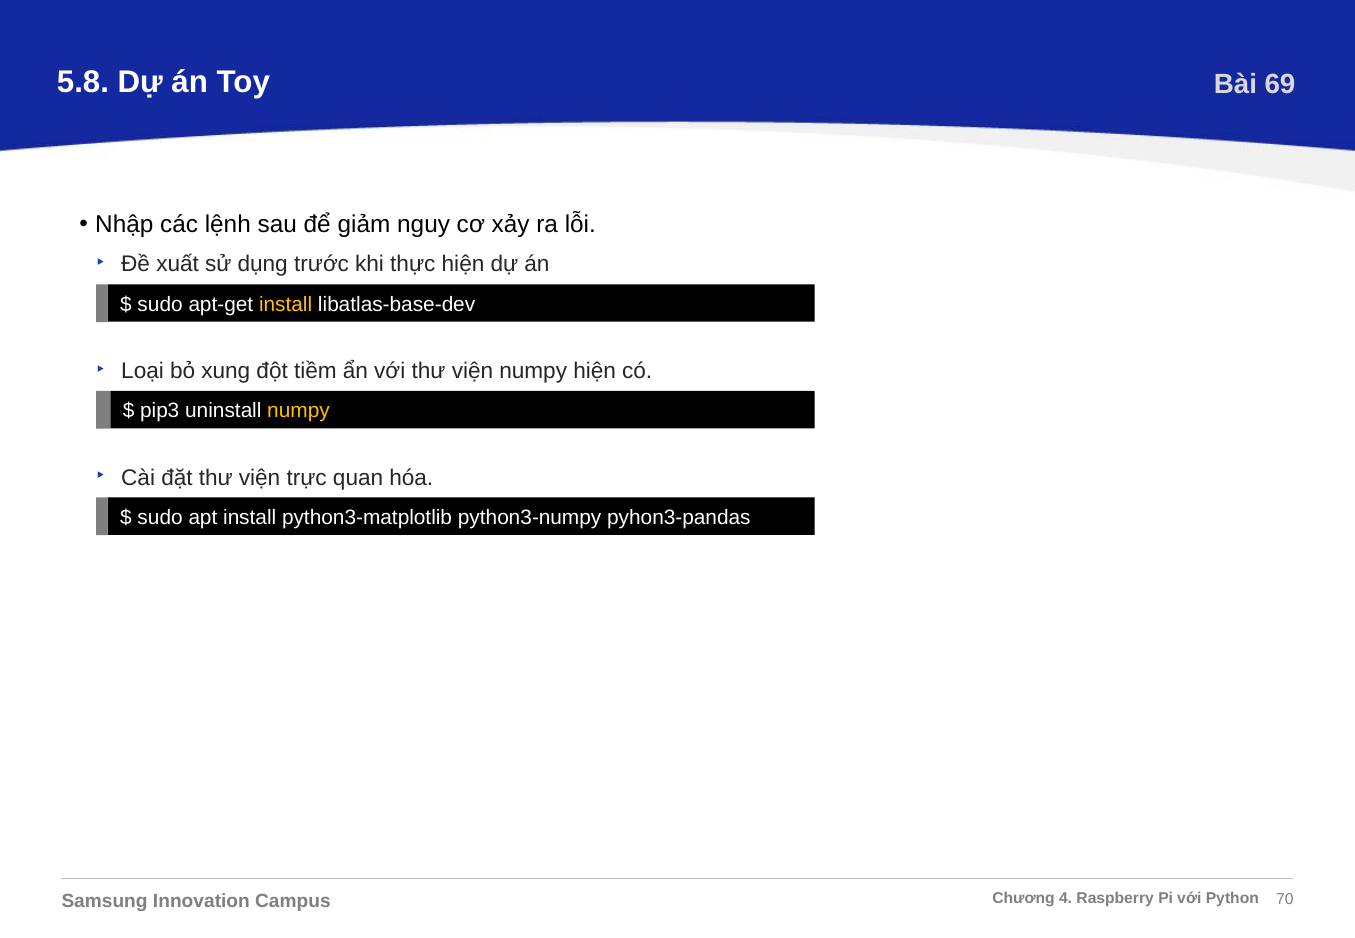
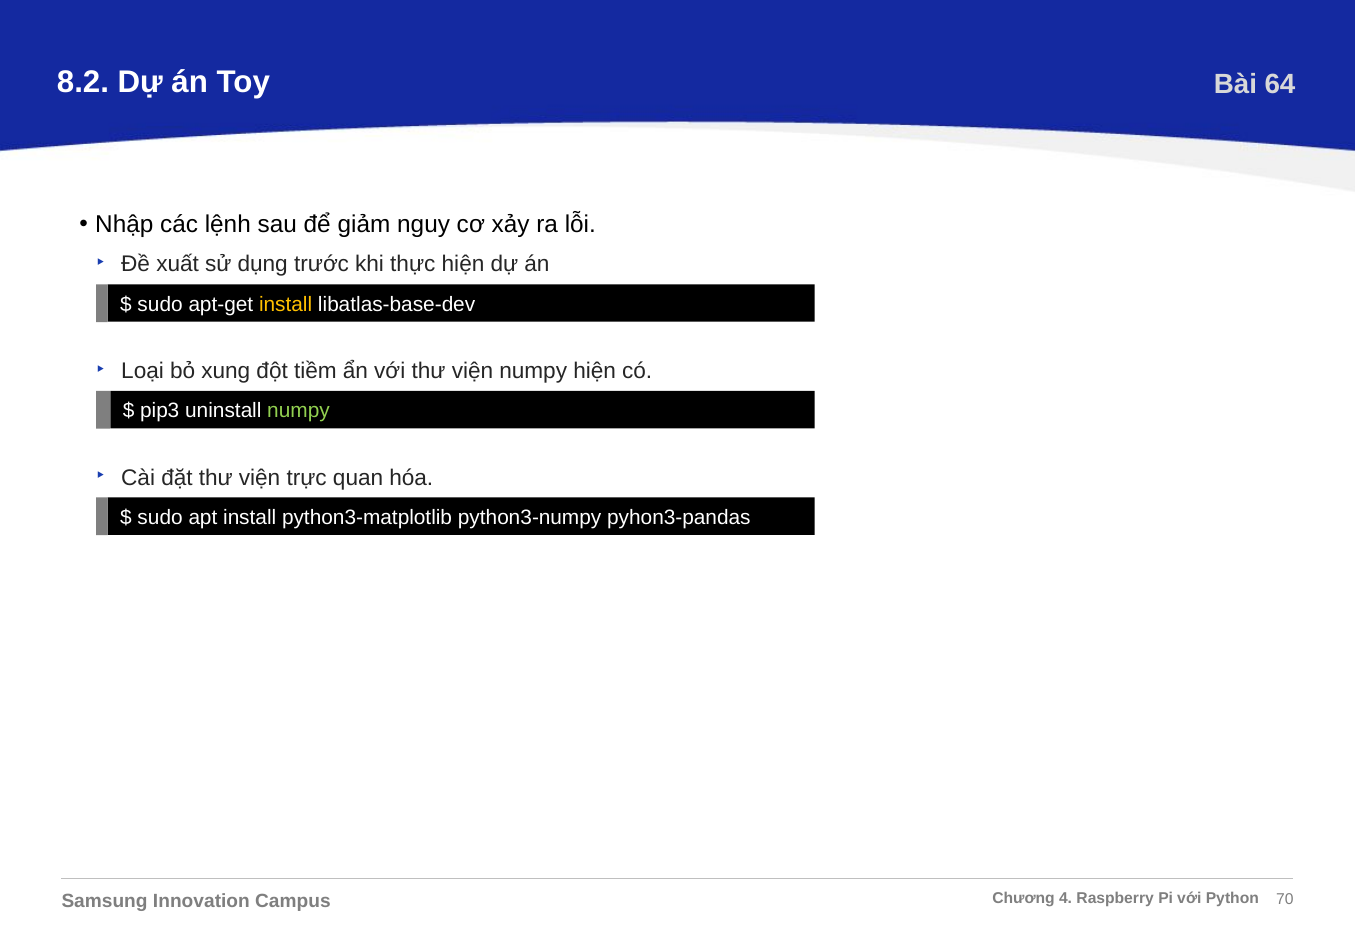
5.8: 5.8 -> 8.2 (83, 82)
69: 69 -> 64 (1280, 84)
numpy colour: yellow -> light green (299, 411)
